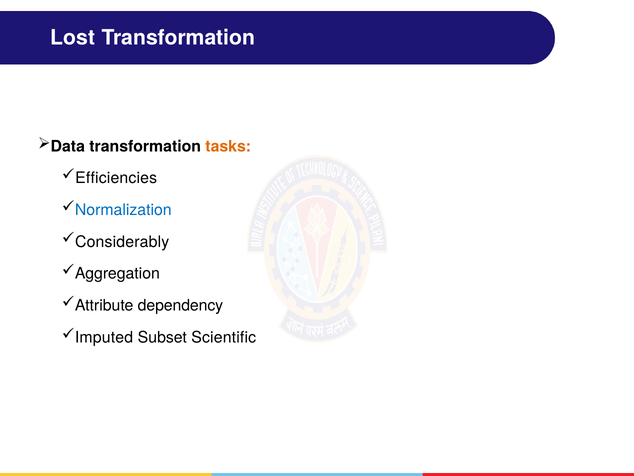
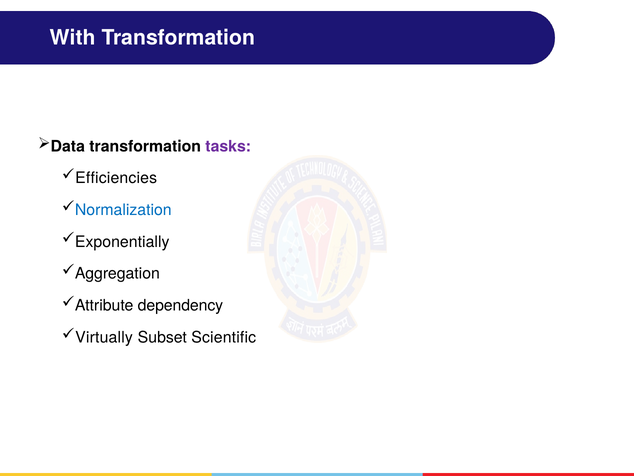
Lost: Lost -> With (73, 38)
tasks colour: orange -> purple (228, 146)
Considerably: Considerably -> Exponentially (122, 242)
Imputed: Imputed -> Virtually (104, 337)
